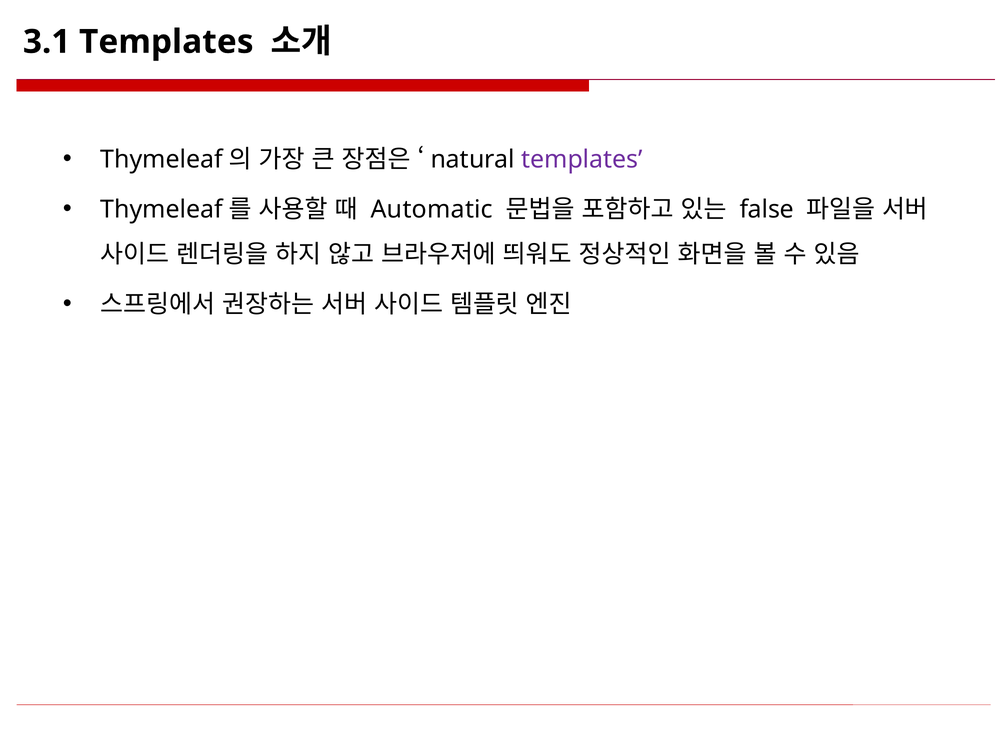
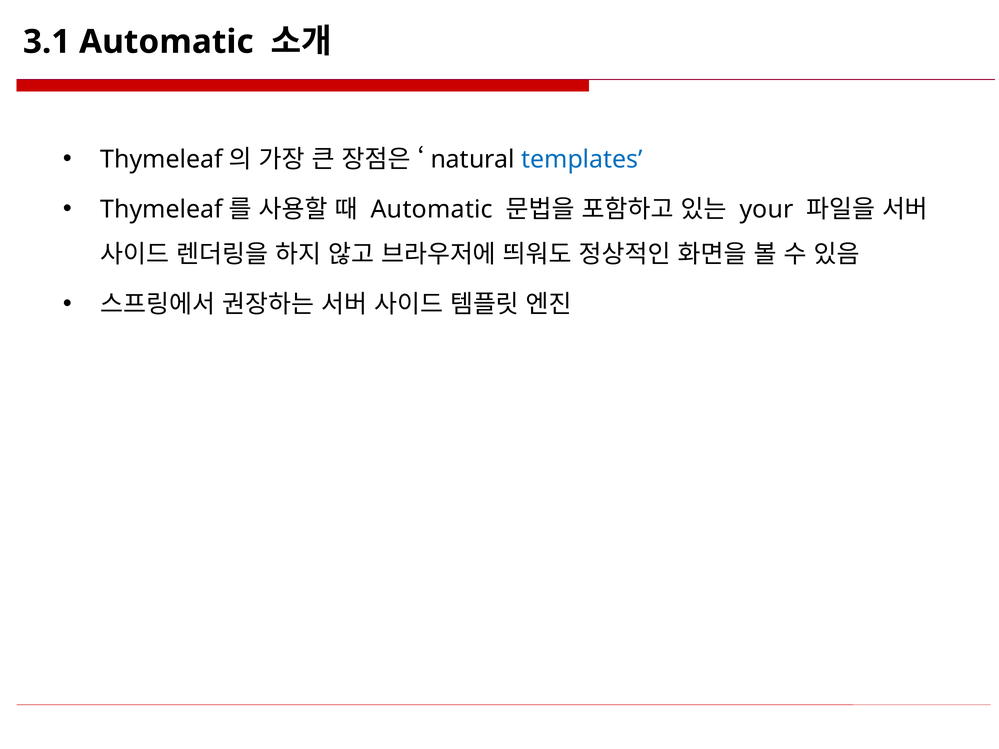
3.1 Templates: Templates -> Automatic (166, 42)
templates colour: purple -> blue (582, 160)
false: false -> your (767, 210)
